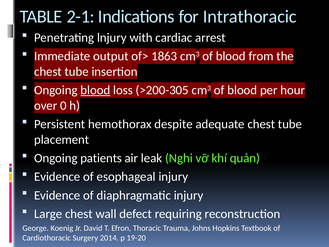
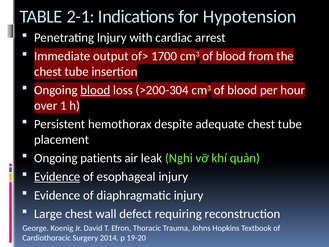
Intrathoracic: Intrathoracic -> Hypotension (250, 17)
1863: 1863 -> 1700 (164, 56)
>200-305: >200-305 -> >200-304 (162, 90)
0: 0 -> 1 (63, 105)
Evidence underline: none -> present (57, 177)
